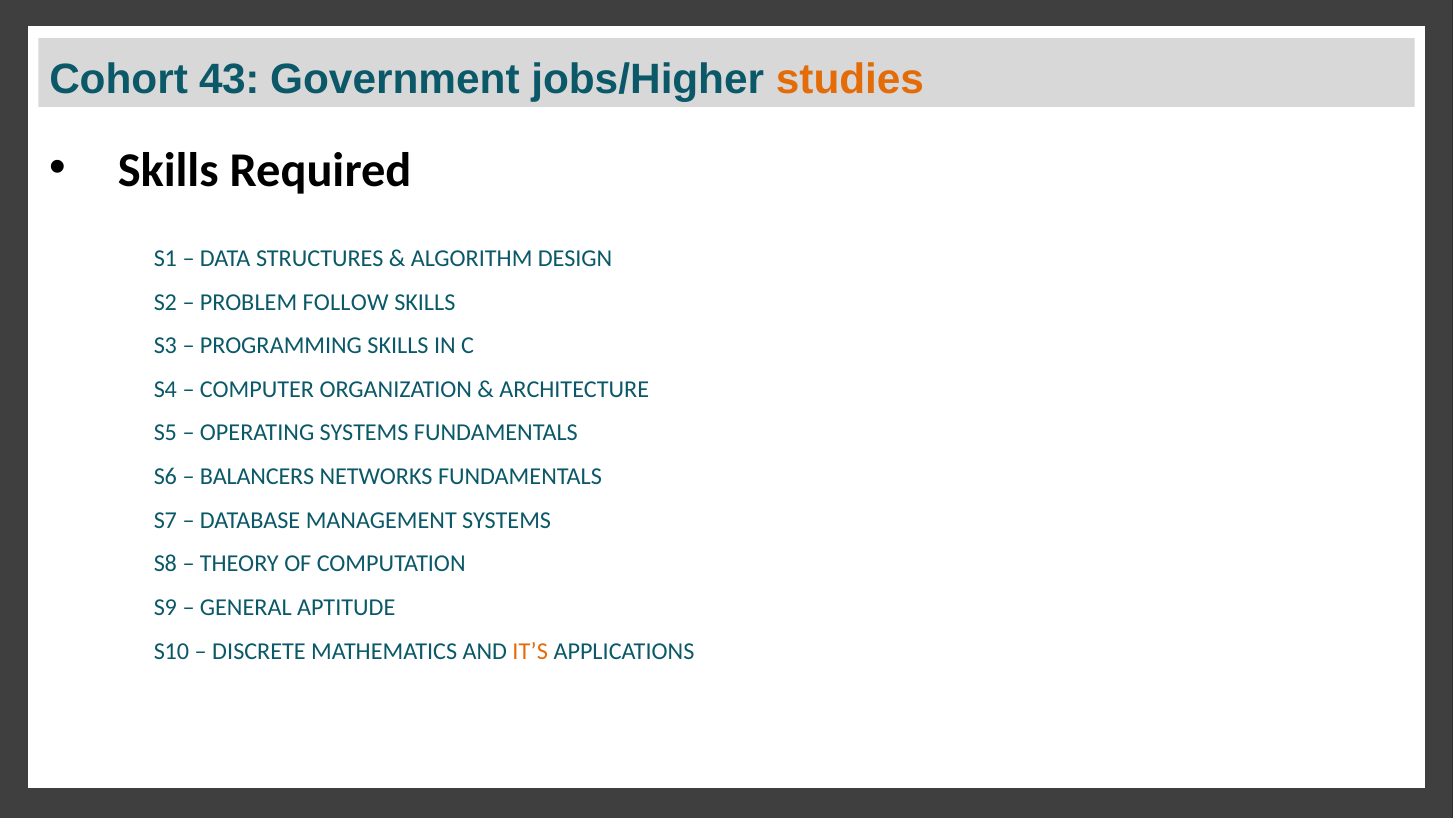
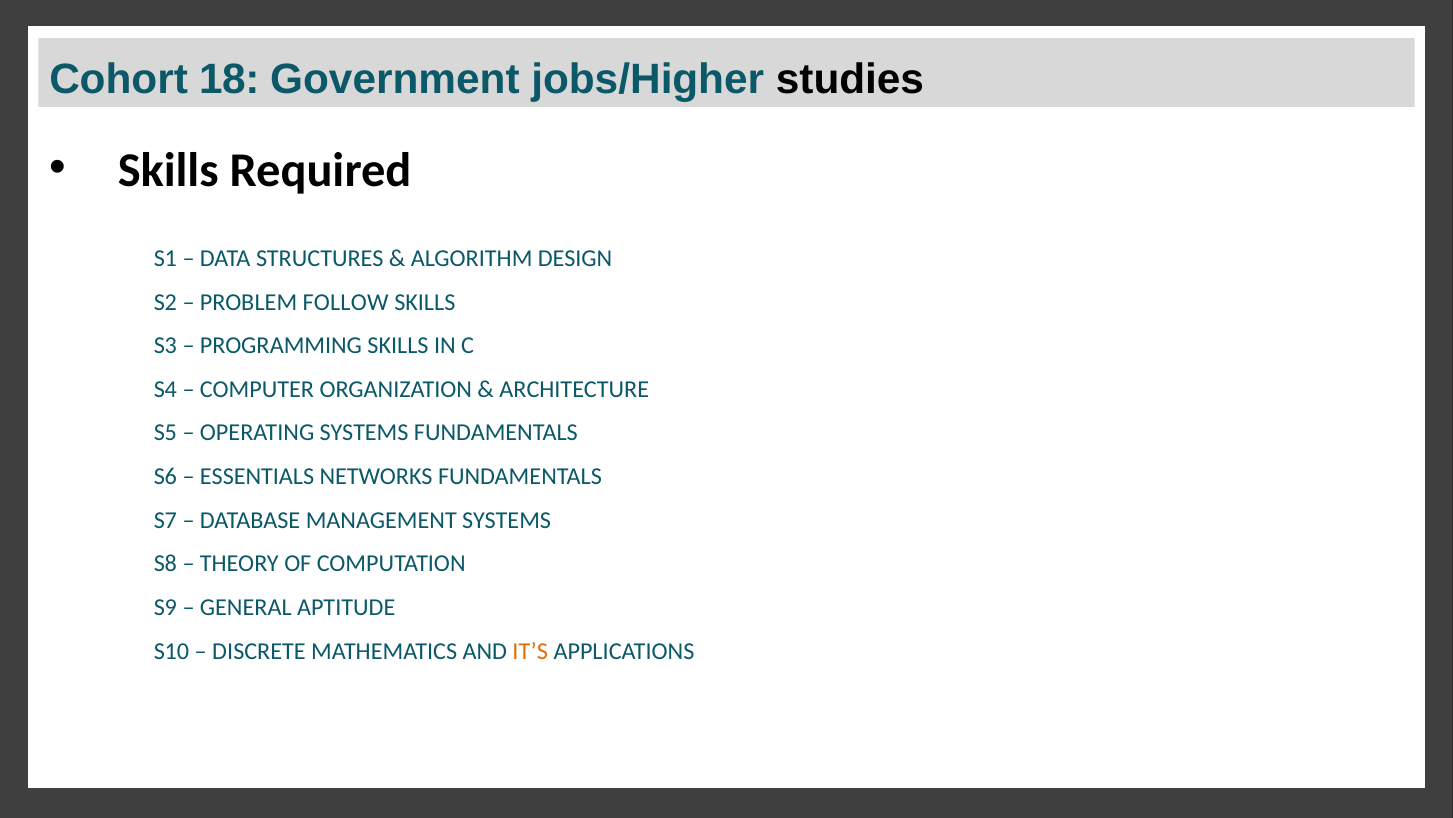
43: 43 -> 18 (229, 79)
studies colour: orange -> black (850, 79)
BALANCERS: BALANCERS -> ESSENTIALS (257, 476)
